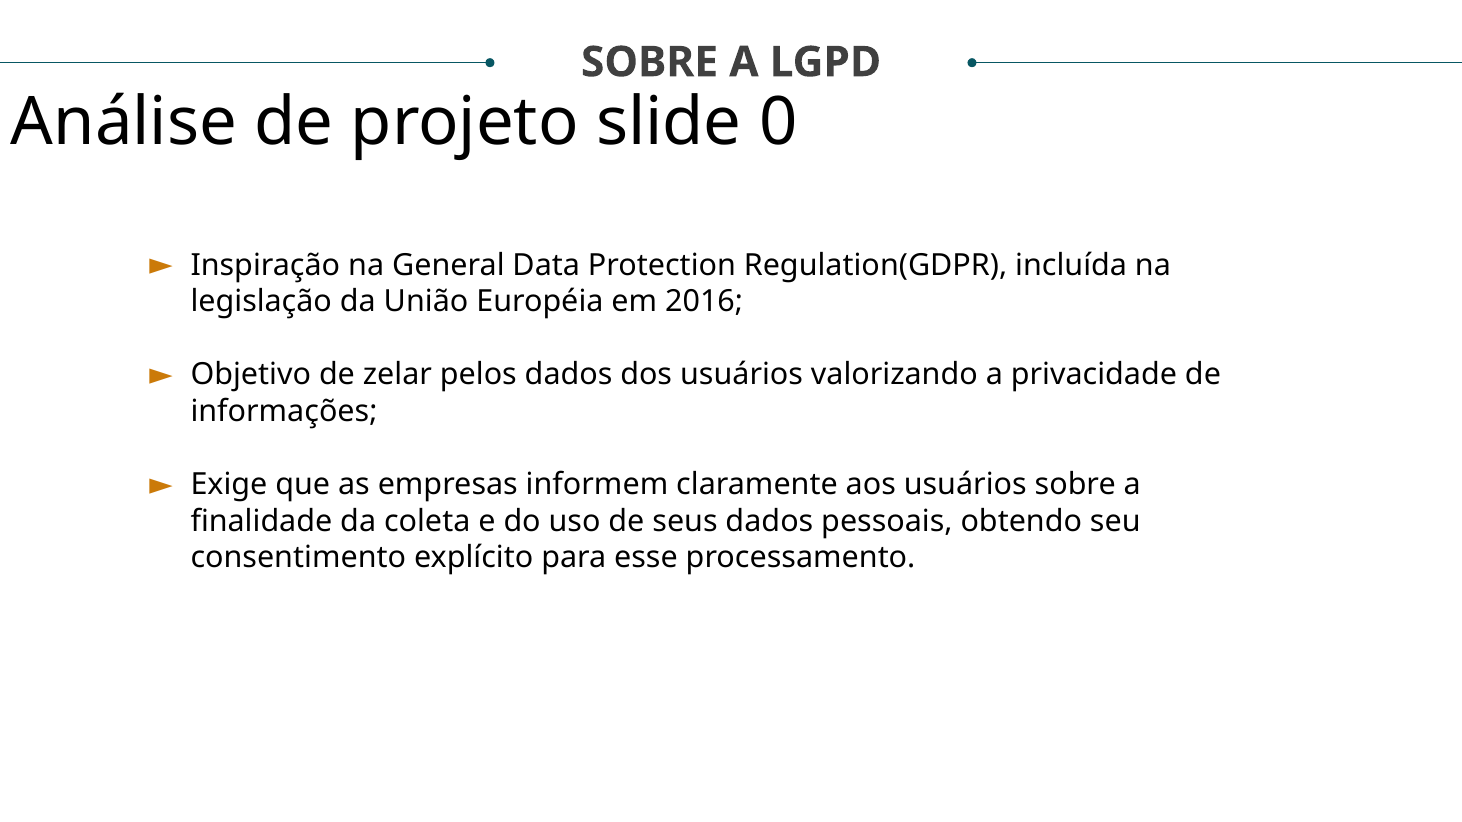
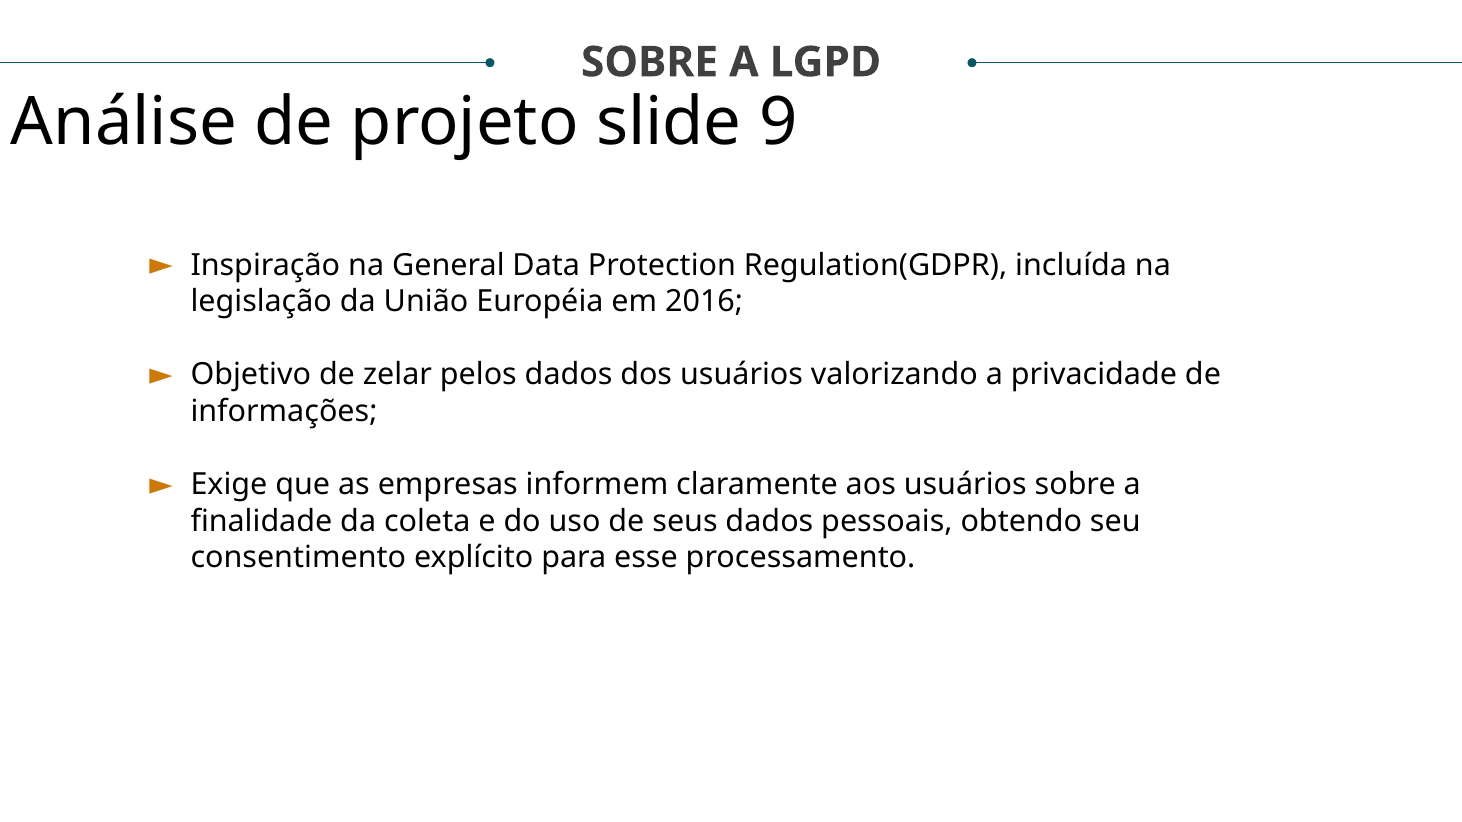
0: 0 -> 9 (778, 123)
